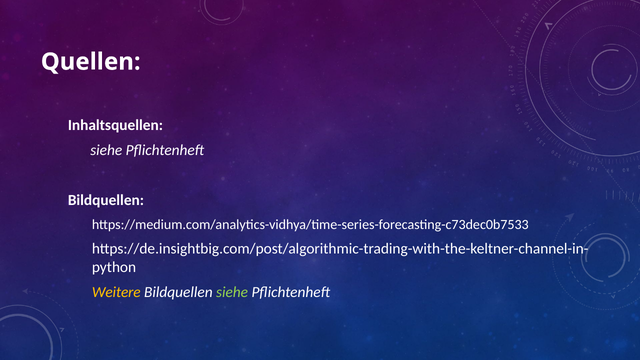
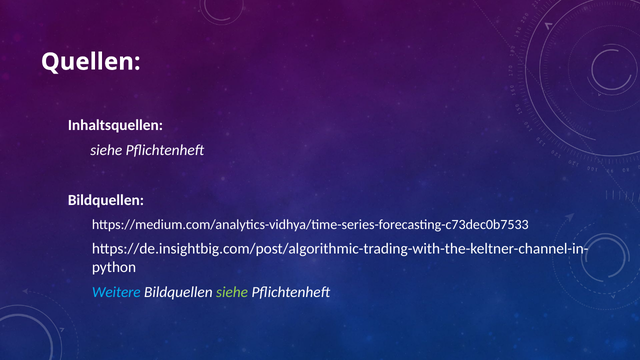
Weitere colour: yellow -> light blue (116, 292)
